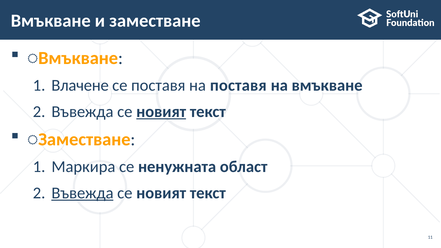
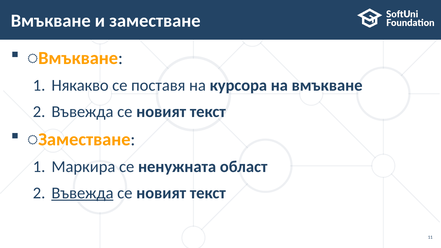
Влачене: Влачене -> Някакво (80, 85)
на поставя: поставя -> курсора (238, 85)
новият underline: present -> none (161, 112)
